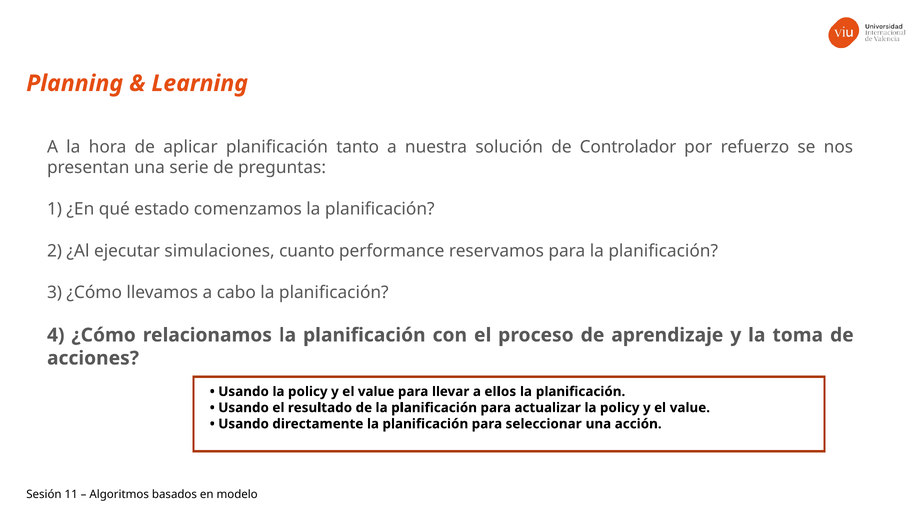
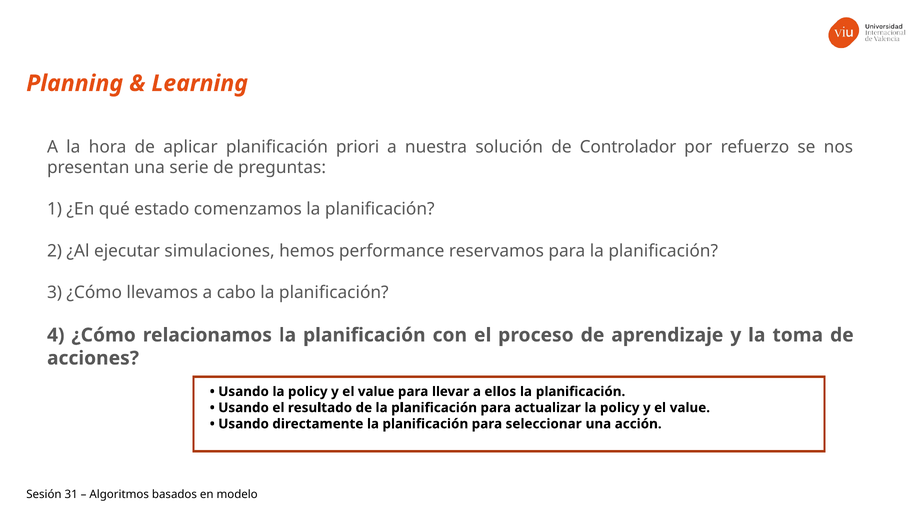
tanto: tanto -> priori (358, 147)
cuanto: cuanto -> hemos (307, 251)
11: 11 -> 31 (71, 494)
